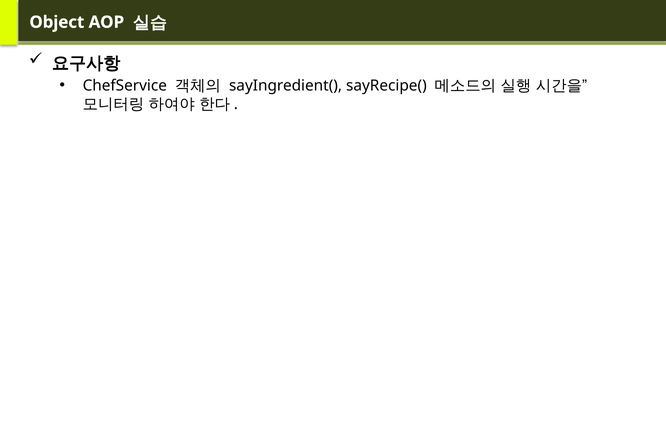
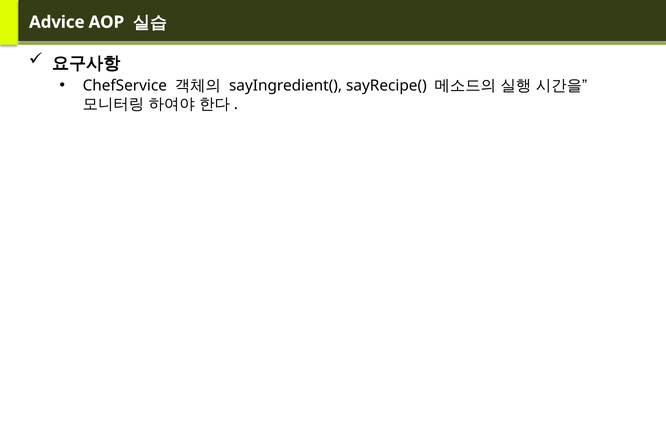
Object: Object -> Advice (57, 22)
